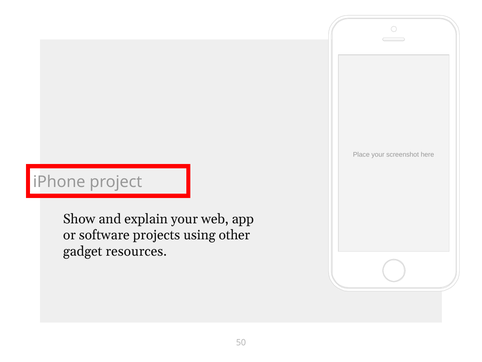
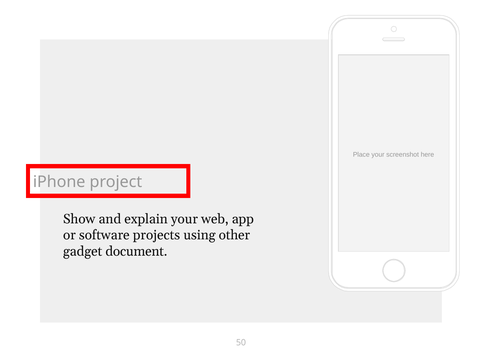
resources: resources -> document (136, 251)
